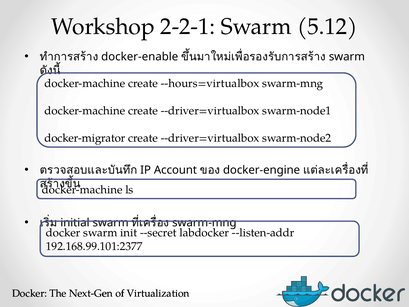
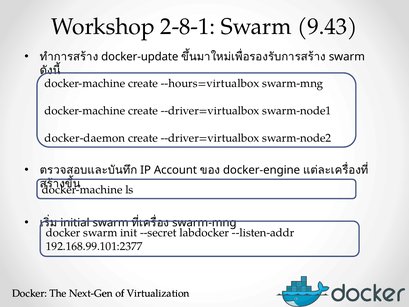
2-2-1: 2-2-1 -> 2-8-1 (188, 27)
5.12: 5.12 -> 9.43 (327, 27)
docker-enable: docker-enable -> docker-update (140, 57)
docker-migrator: docker-migrator -> docker-daemon (85, 138)
